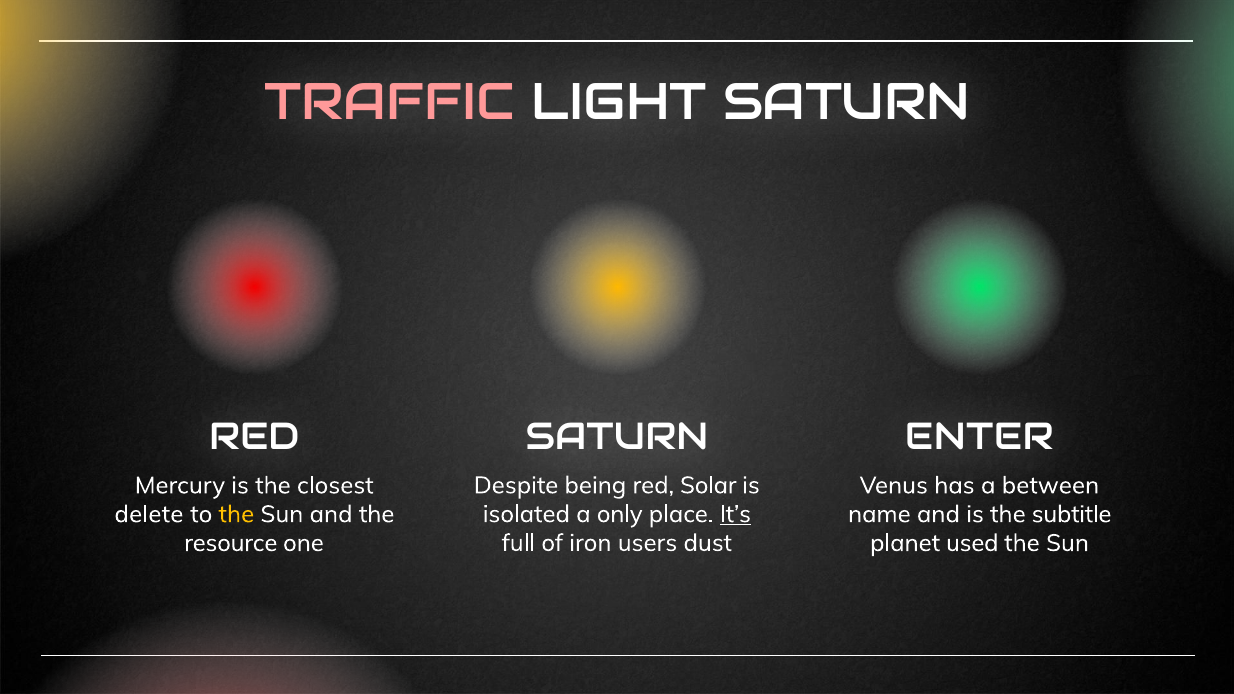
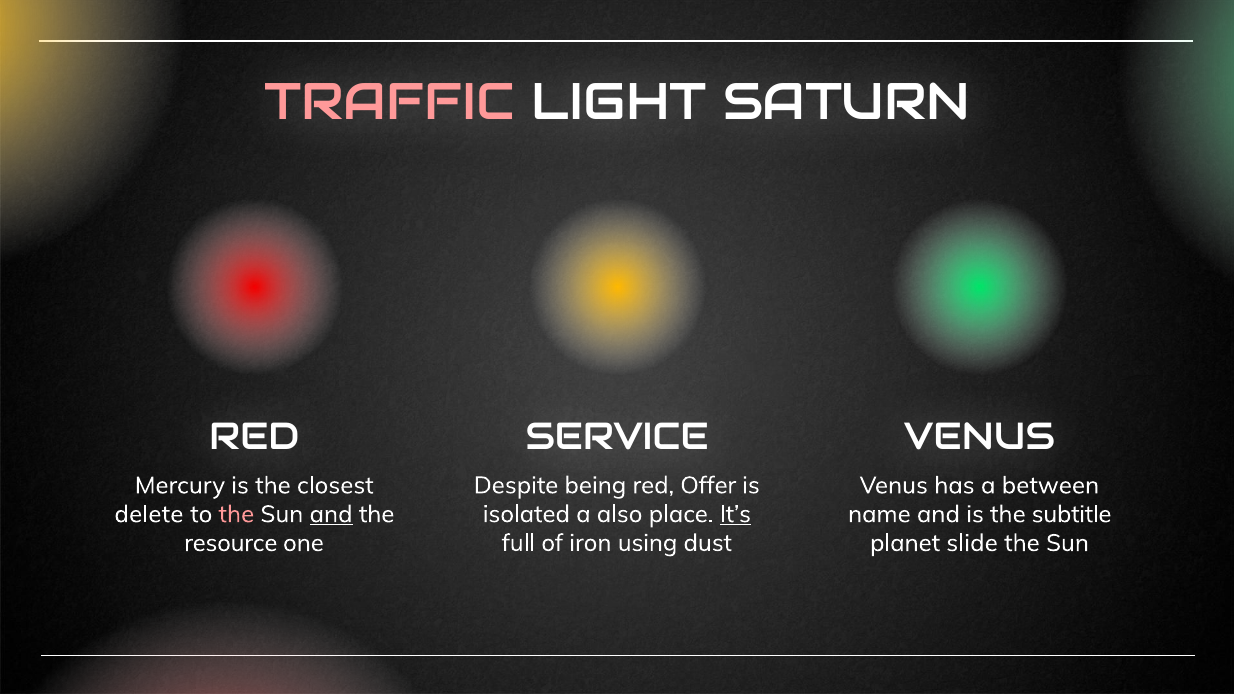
SATURN: SATURN -> SERVICE (617, 437)
ENTER: ENTER -> VENUS (980, 437)
Solar: Solar -> Offer (708, 486)
only: only -> also (620, 514)
the colour: yellow -> pink (236, 514)
and underline: none -> present (331, 514)
users: users -> using (648, 543)
used: used -> slide (972, 543)
